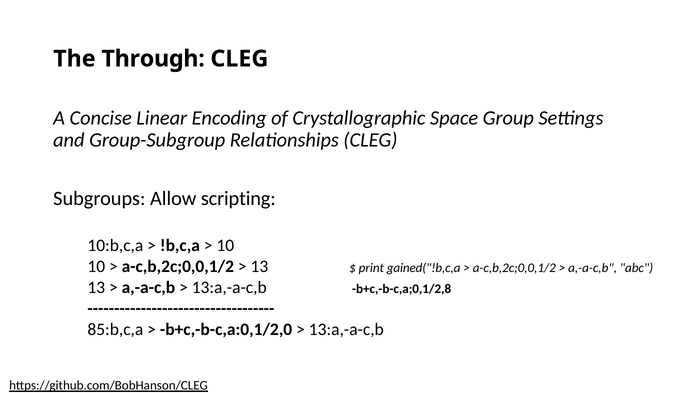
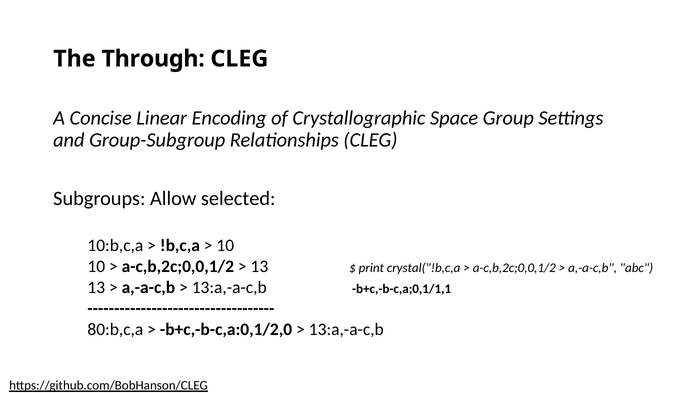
scripting: scripting -> selected (238, 198)
gained("!b,c,a: gained("!b,c,a -> crystal("!b,c,a (424, 268)
b+c,-b-c,a;0,1/2,8: b+c,-b-c,a;0,1/2,8 -> b+c,-b-c,a;0,1/1,1 (402, 289)
85:b,c,a: 85:b,c,a -> 80:b,c,a (115, 329)
